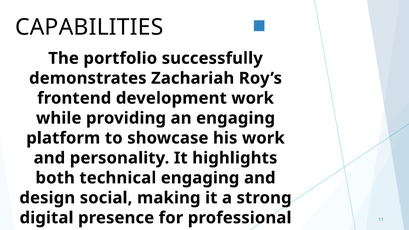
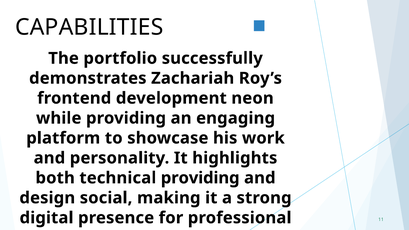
development work: work -> neon (253, 98)
technical engaging: engaging -> providing (200, 178)
